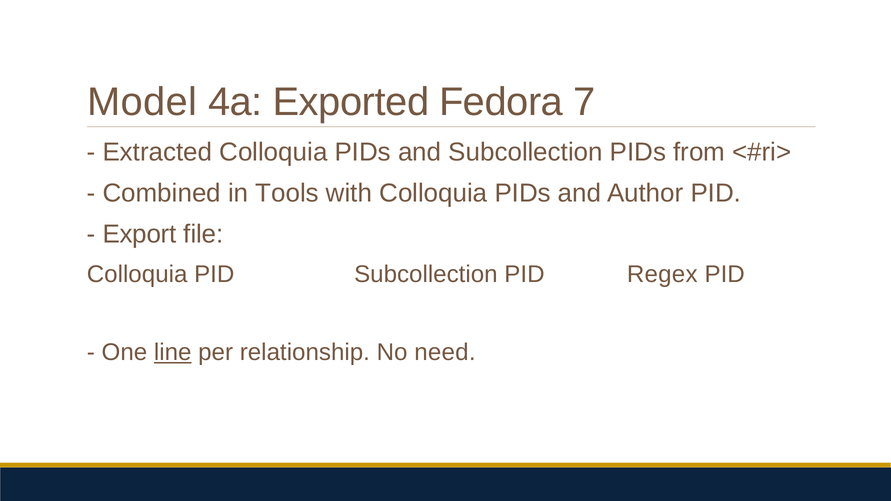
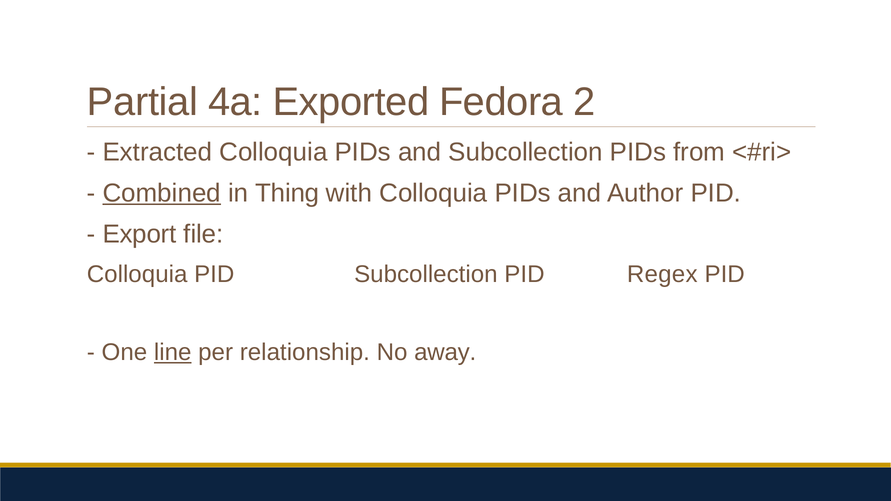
Model: Model -> Partial (143, 102)
7: 7 -> 2 (584, 102)
Combined underline: none -> present (162, 193)
Tools: Tools -> Thing (287, 193)
need: need -> away (445, 352)
